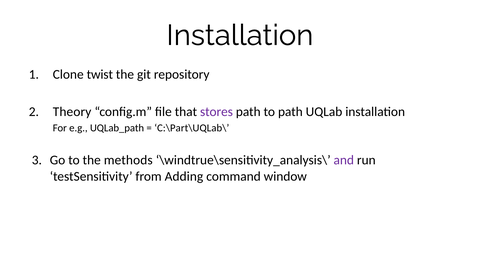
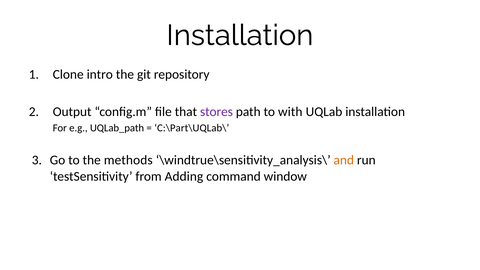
twist: twist -> intro (100, 74)
Theory: Theory -> Output (72, 112)
to path: path -> with (290, 112)
and colour: purple -> orange (344, 160)
